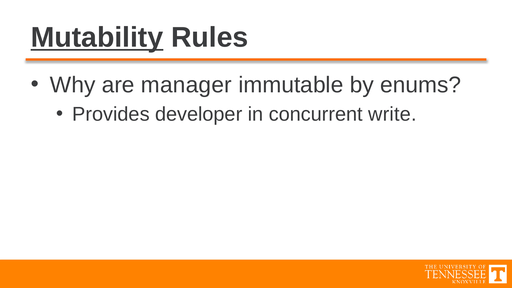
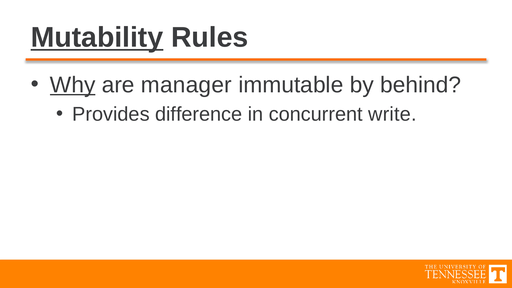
Why underline: none -> present (73, 85)
enums: enums -> behind (421, 85)
developer: developer -> difference (199, 114)
